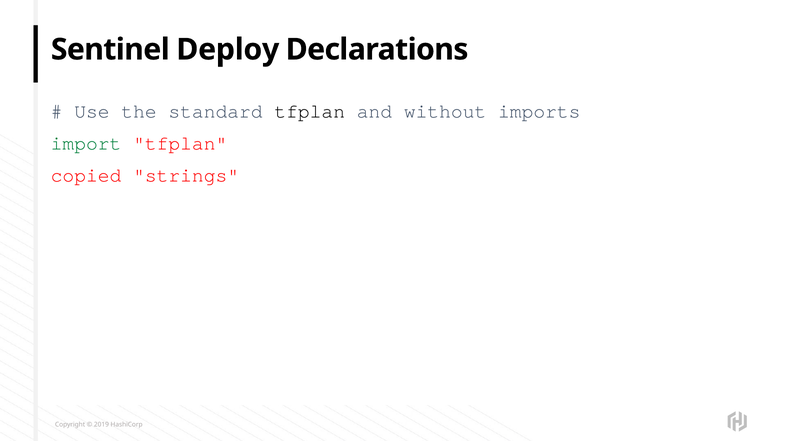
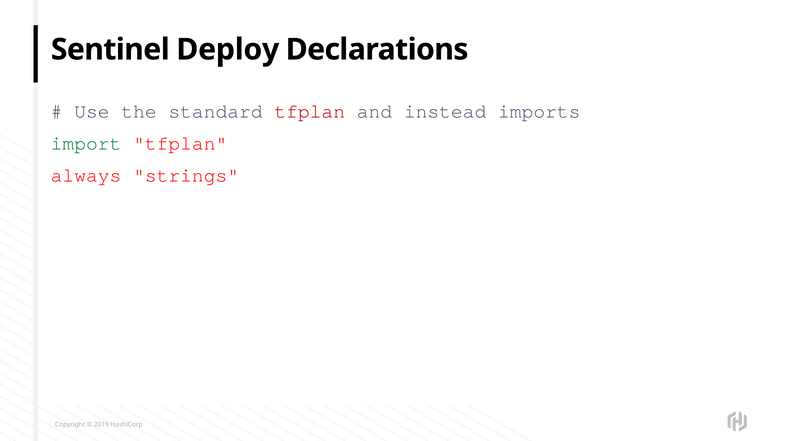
tfplan colour: black -> red (310, 111)
without: without -> instead (445, 111)
copied: copied -> always (86, 175)
